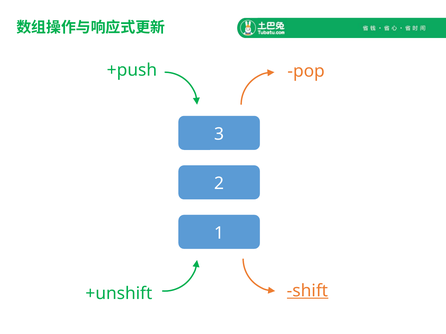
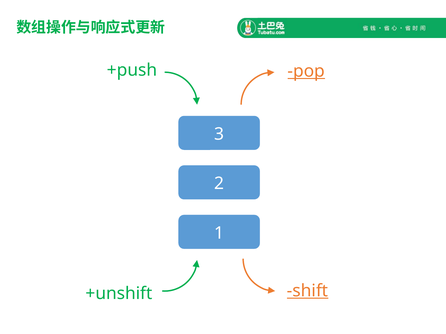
pop underline: none -> present (306, 71)
